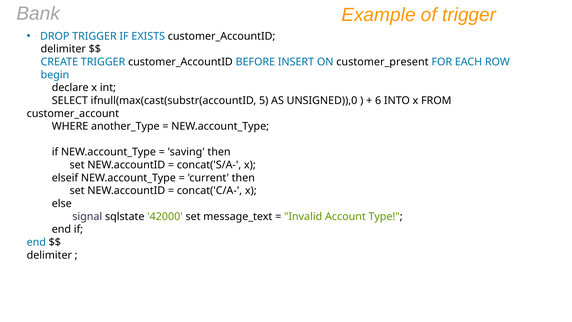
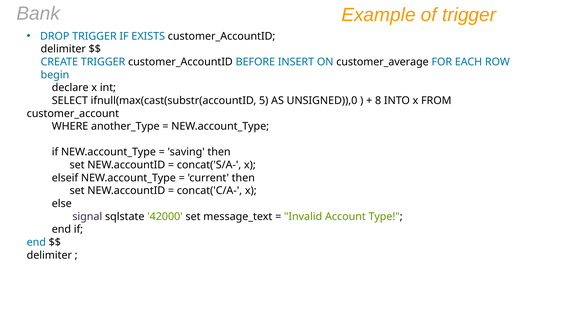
customer_present: customer_present -> customer_average (382, 62)
6: 6 -> 8 (378, 101)
